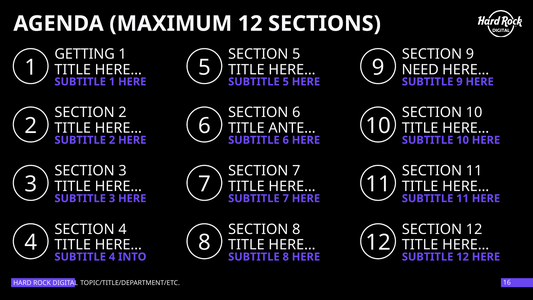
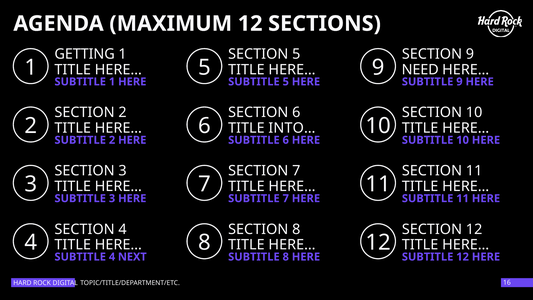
ANTE…: ANTE… -> INTO… (292, 128)
INTO: INTO -> NEXT (132, 257)
